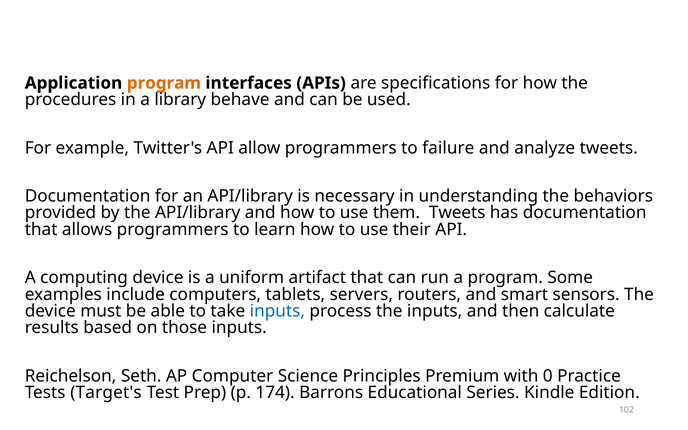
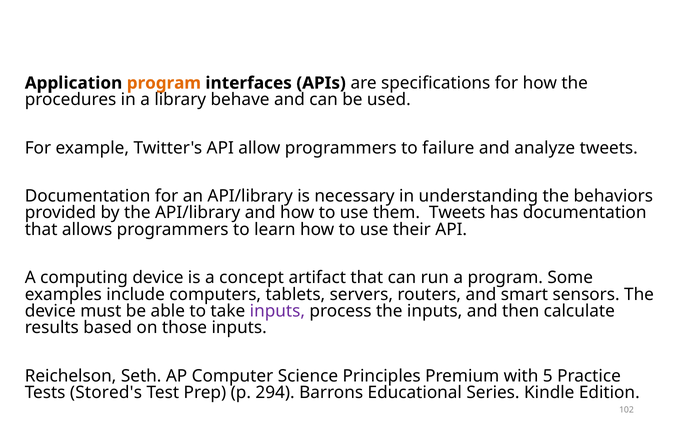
uniform: uniform -> concept (252, 278)
inputs colour: blue -> purple (277, 311)
0: 0 -> 5 (548, 376)
Target's: Target's -> Stored's (106, 393)
174: 174 -> 294 (275, 393)
